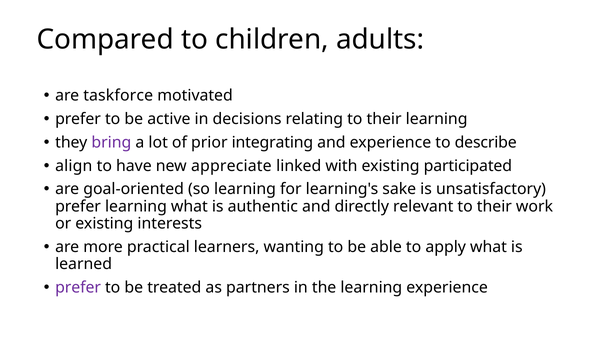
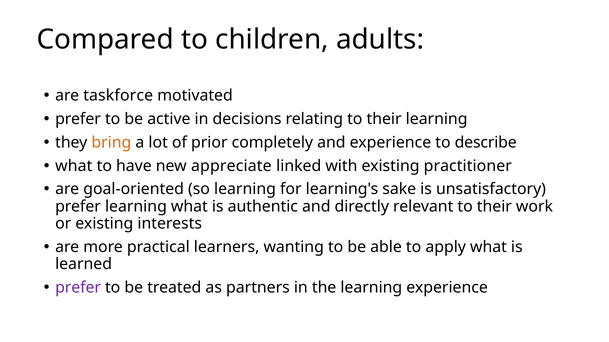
bring colour: purple -> orange (111, 143)
integrating: integrating -> completely (272, 143)
align: align -> what (74, 166)
participated: participated -> practitioner (468, 166)
